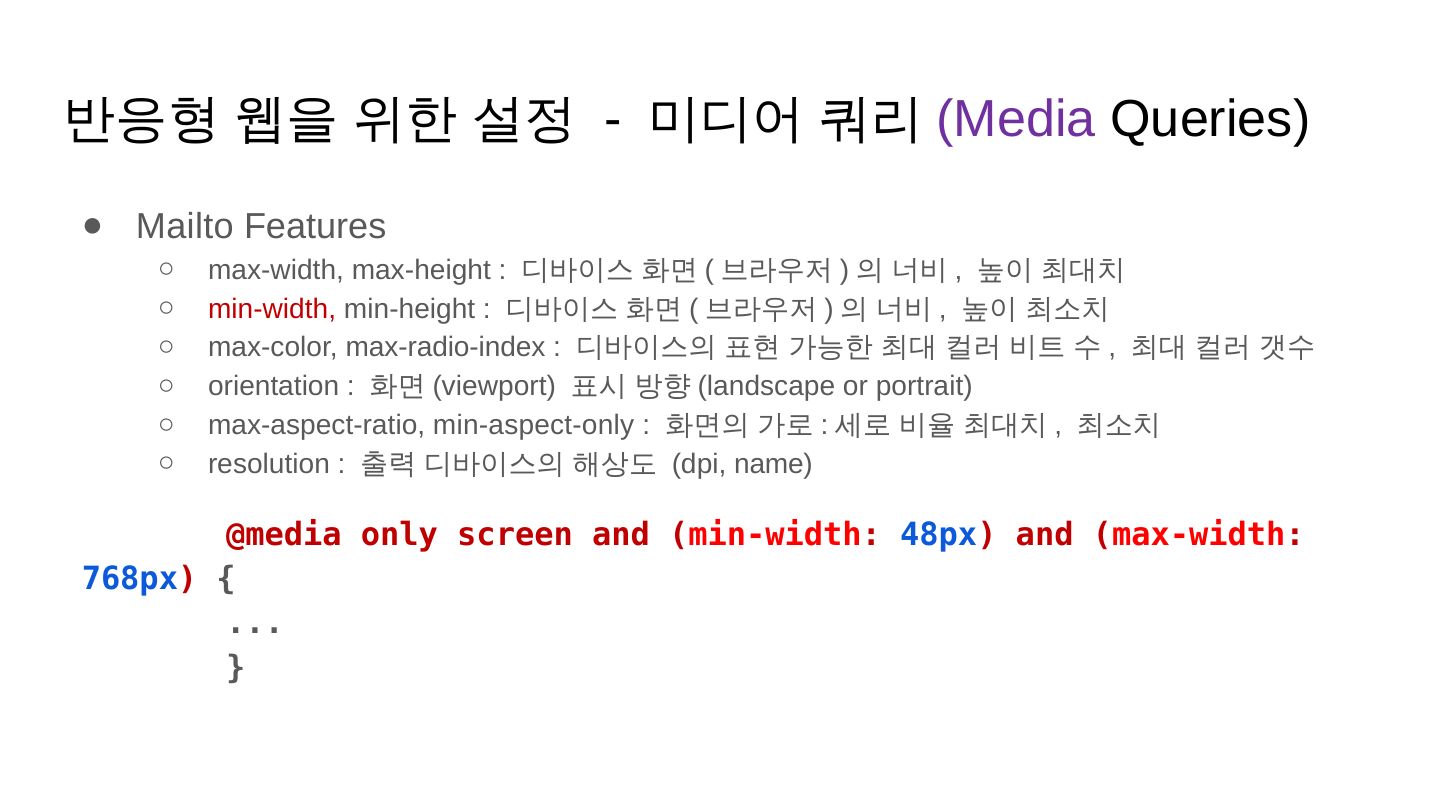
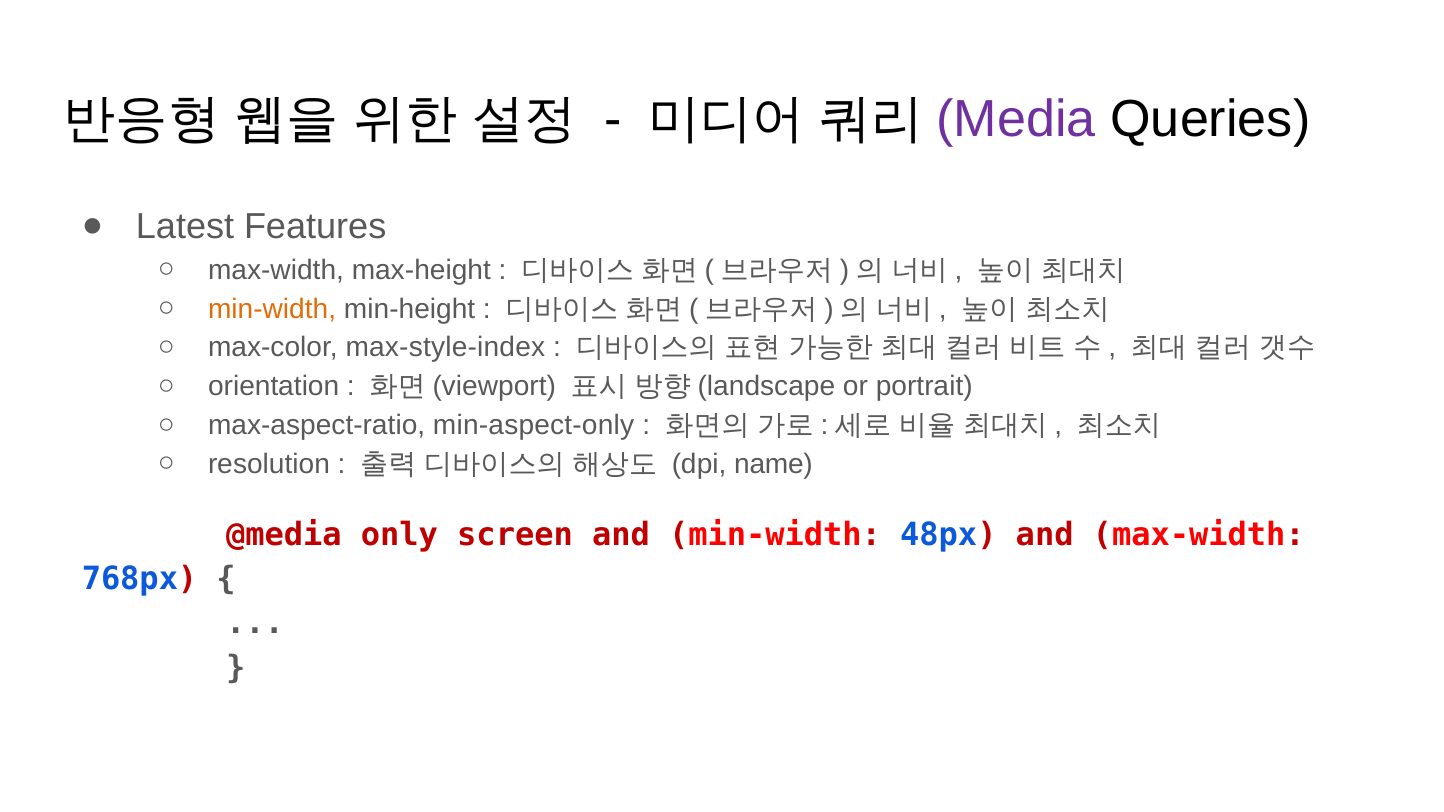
Mailto: Mailto -> Latest (185, 227)
min-width colour: red -> orange (272, 309)
max-radio-index: max-radio-index -> max-style-index (445, 348)
